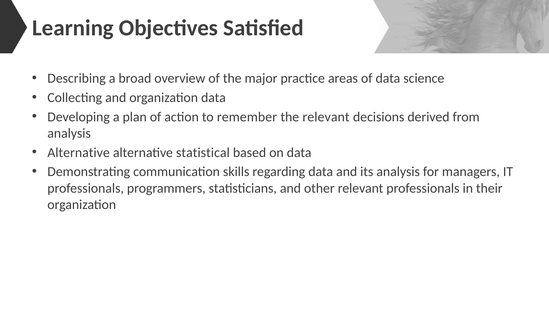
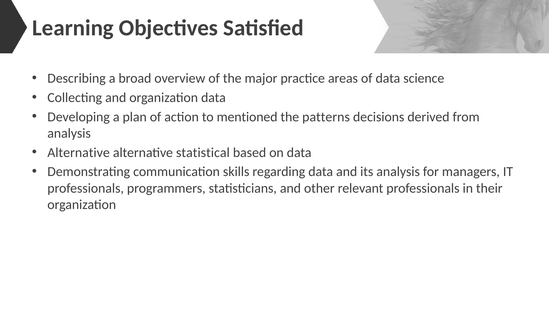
remember: remember -> mentioned (247, 117)
the relevant: relevant -> patterns (326, 117)
